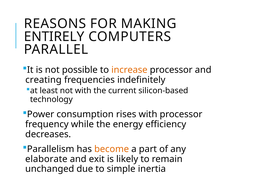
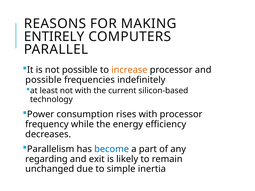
creating: creating -> possible (43, 80)
become colour: orange -> blue (112, 149)
elaborate: elaborate -> regarding (46, 159)
